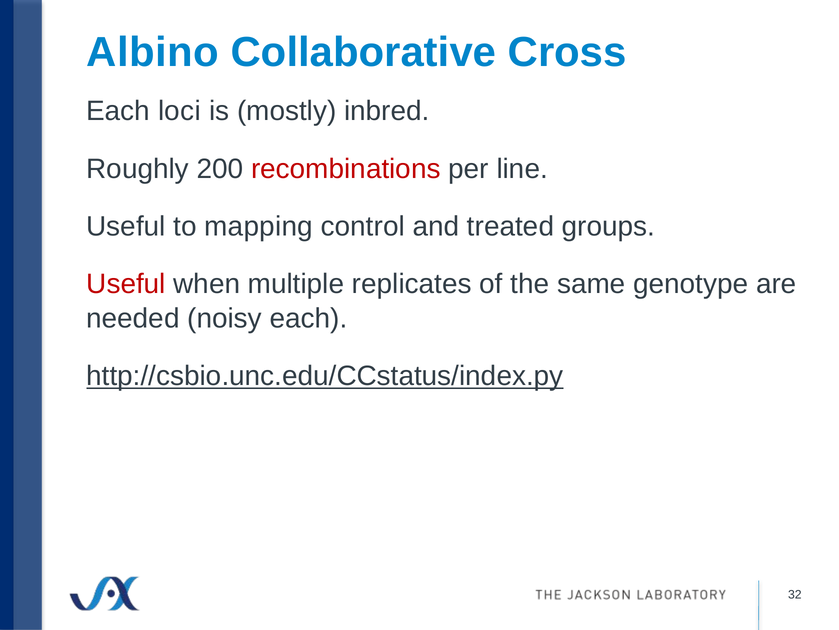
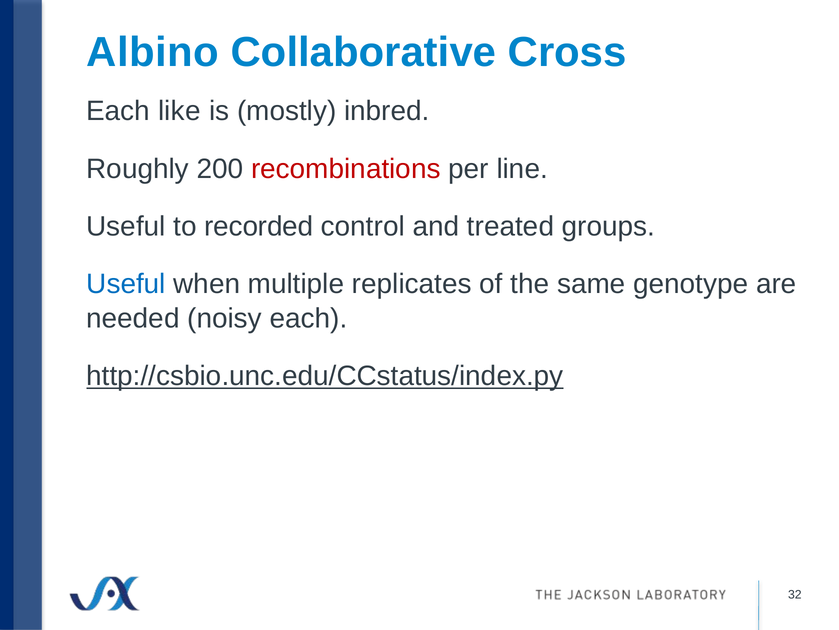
loci: loci -> like (179, 111)
mapping: mapping -> recorded (259, 226)
Useful colour: red -> blue (126, 284)
